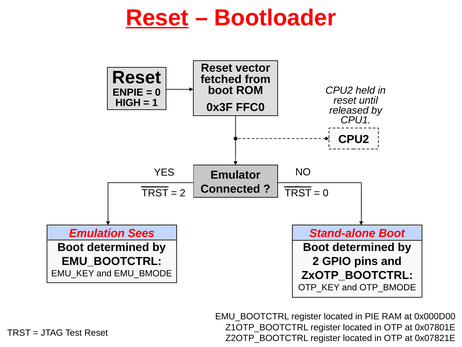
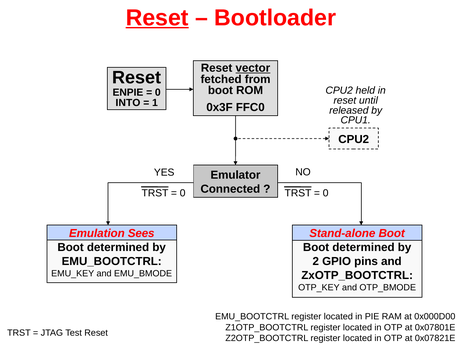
vector underline: none -> present (253, 68)
HIGH: HIGH -> INTO (128, 103)
2: 2 -> 0 (183, 193)
